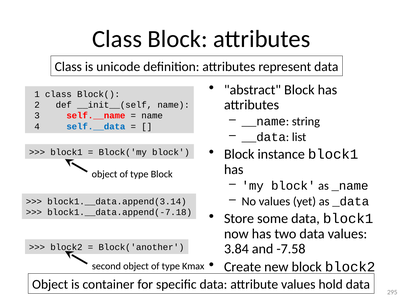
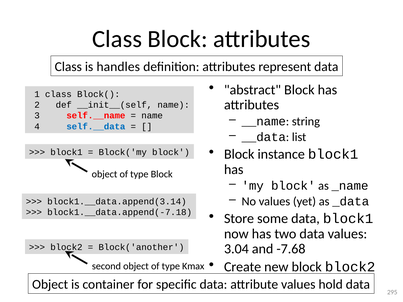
unicode: unicode -> handles (118, 67)
3.84: 3.84 -> 3.04 (236, 249)
-7.58: -7.58 -> -7.68 (291, 249)
